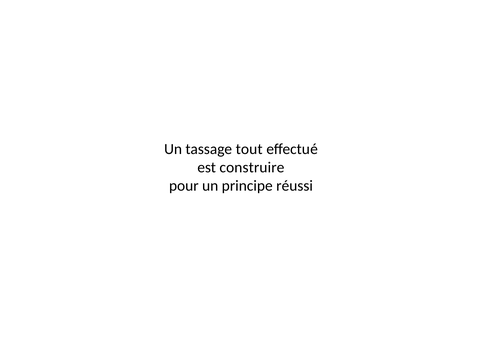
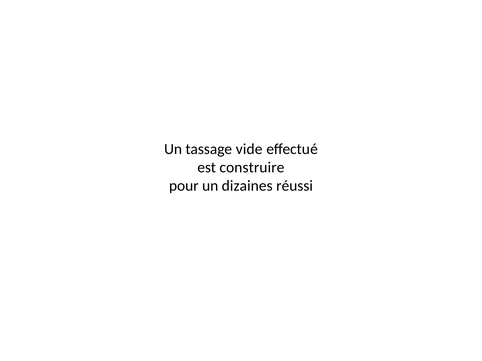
tout: tout -> vide (249, 149)
principe: principe -> dizaines (247, 186)
